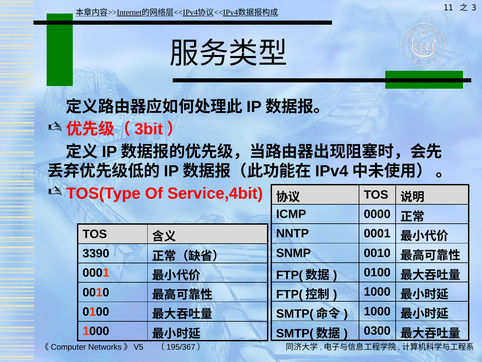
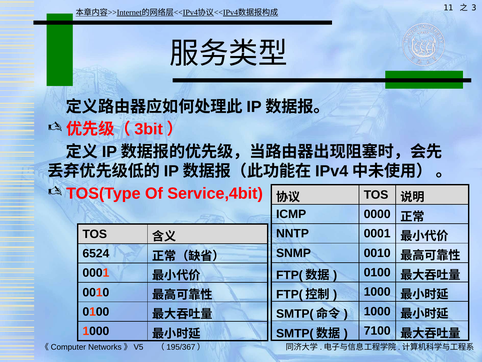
3390: 3390 -> 6524 (96, 253)
0300: 0300 -> 7100 (377, 330)
